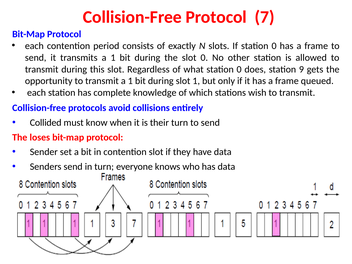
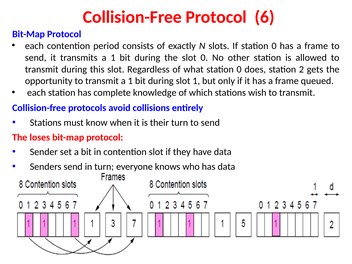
7: 7 -> 6 (265, 17)
9: 9 -> 2 (301, 69)
Collided: Collided -> Stations (46, 123)
